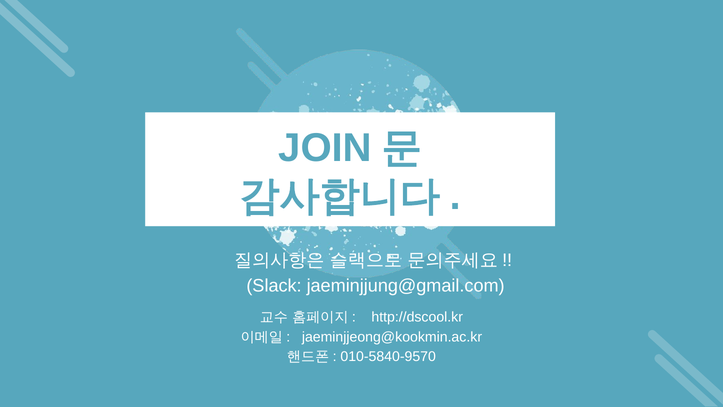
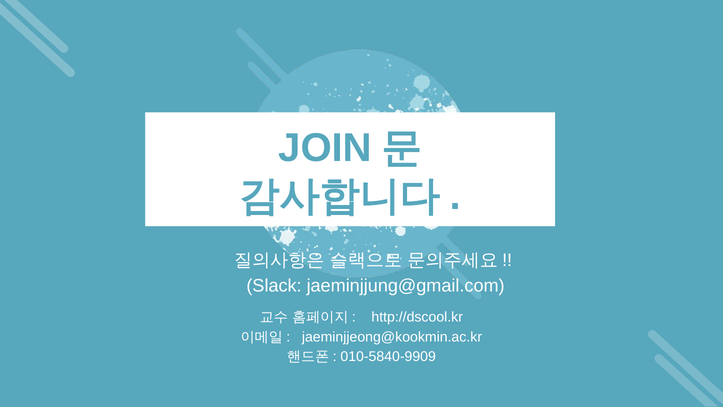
010-5840-9570: 010-5840-9570 -> 010-5840-9909 (388, 356)
